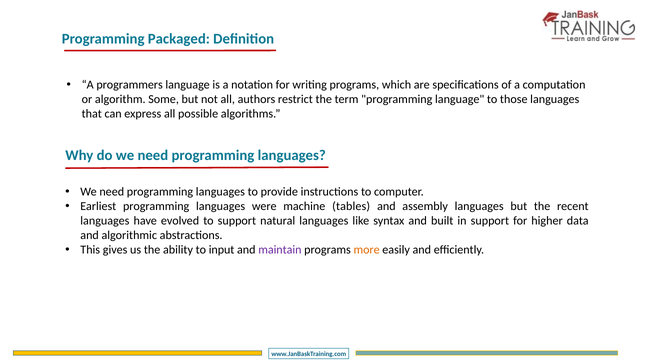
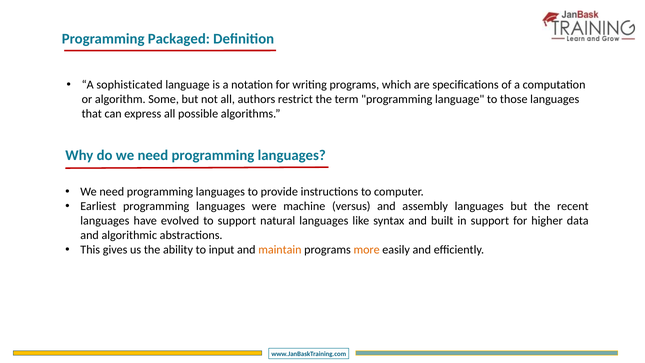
programmers: programmers -> sophisticated (130, 85)
tables: tables -> versus (351, 206)
maintain colour: purple -> orange (280, 250)
